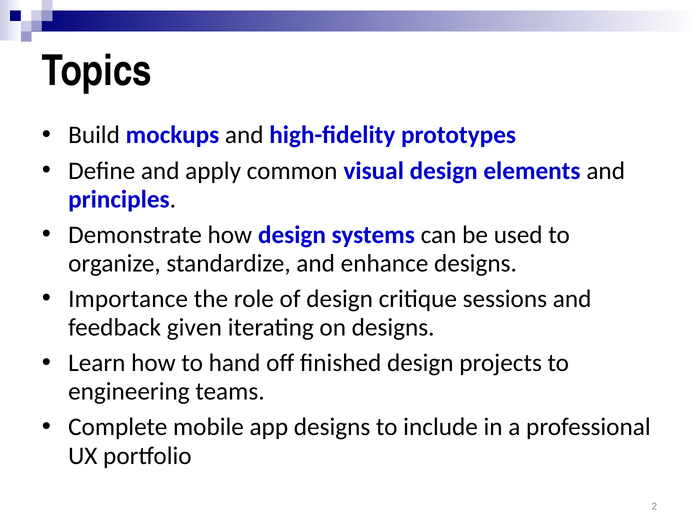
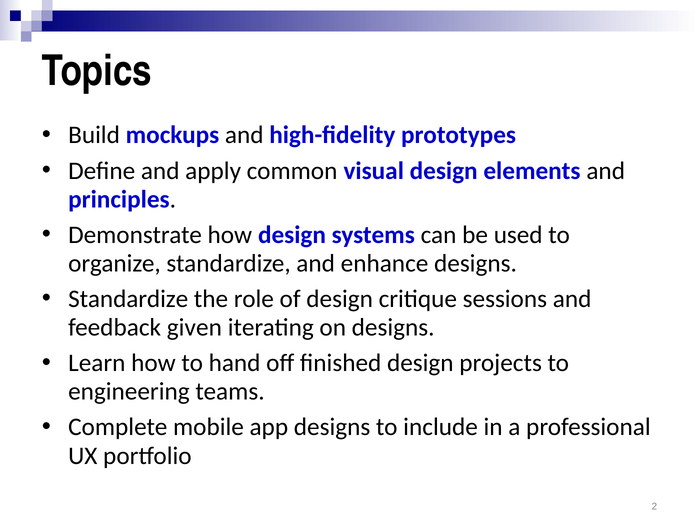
Importance: Importance -> Standardize (128, 299)
